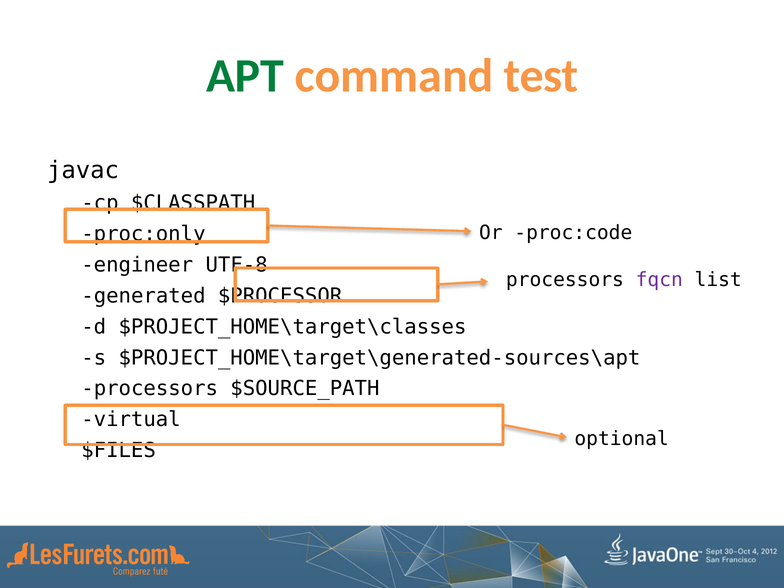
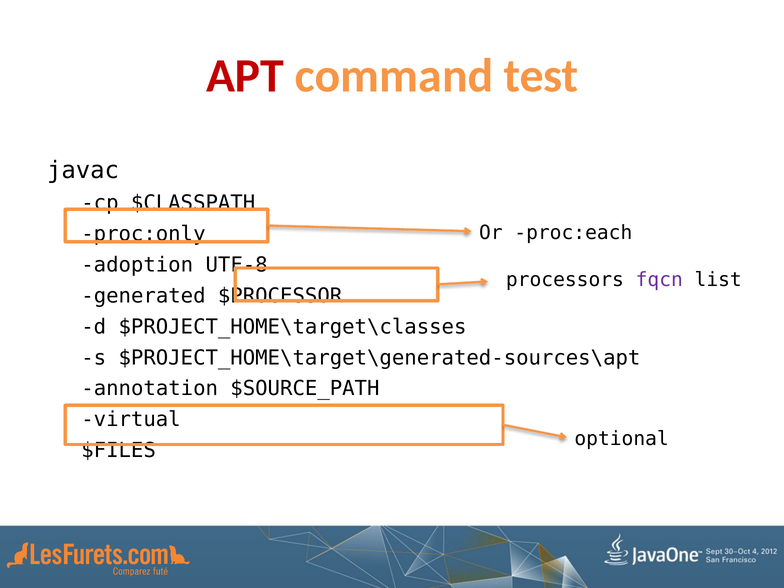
APT colour: green -> red (245, 76)
proc:code: proc:code -> proc:each (573, 233)
engineer: engineer -> adoption (137, 265)
processors: processors -> annotation (150, 389)
